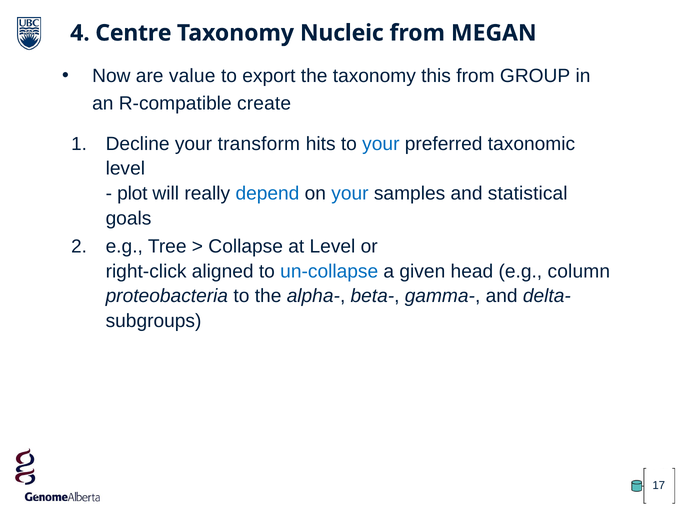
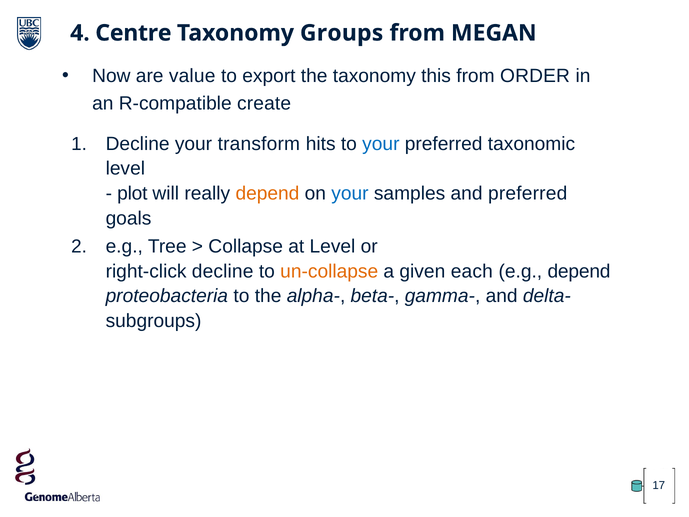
Nucleic: Nucleic -> Groups (342, 33)
GROUP: GROUP -> ORDER (535, 76)
depend colour: blue -> orange (267, 193)
and statistical: statistical -> preferred (528, 193)
right-click aligned: aligned -> decline (223, 271)
un-collapse colour: blue -> orange (329, 271)
head: head -> each (472, 271)
e.g column: column -> depend (579, 271)
